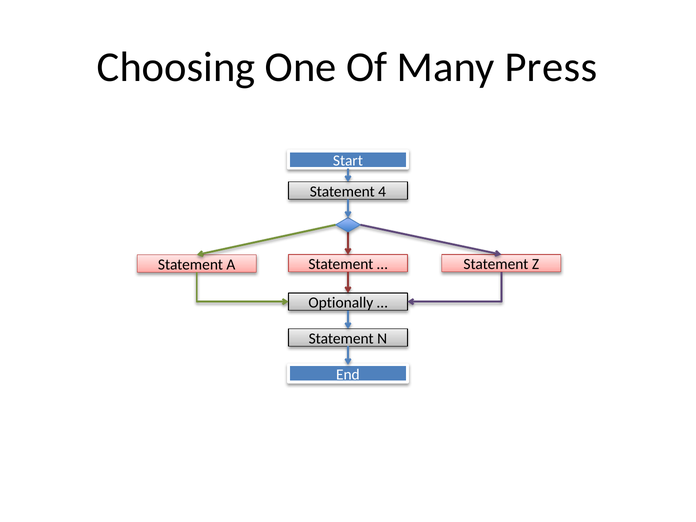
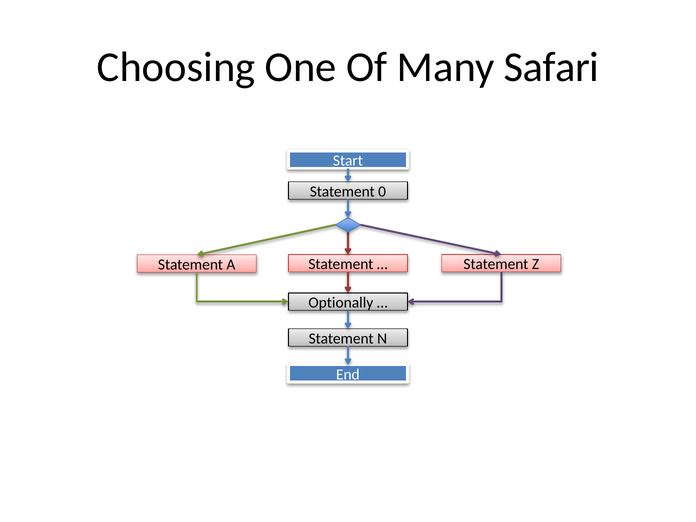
Press: Press -> Safari (551, 67)
4: 4 -> 0 (382, 192)
